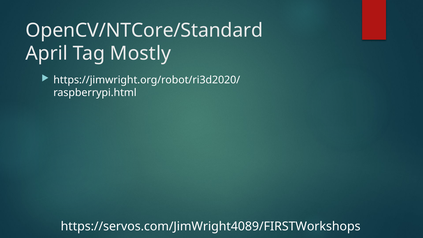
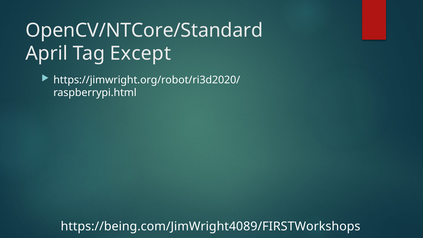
Mostly: Mostly -> Except (141, 54)
https://servos.com/JimWright4089/FIRSTWorkshops: https://servos.com/JimWright4089/FIRSTWorkshops -> https://being.com/JimWright4089/FIRSTWorkshops (211, 226)
